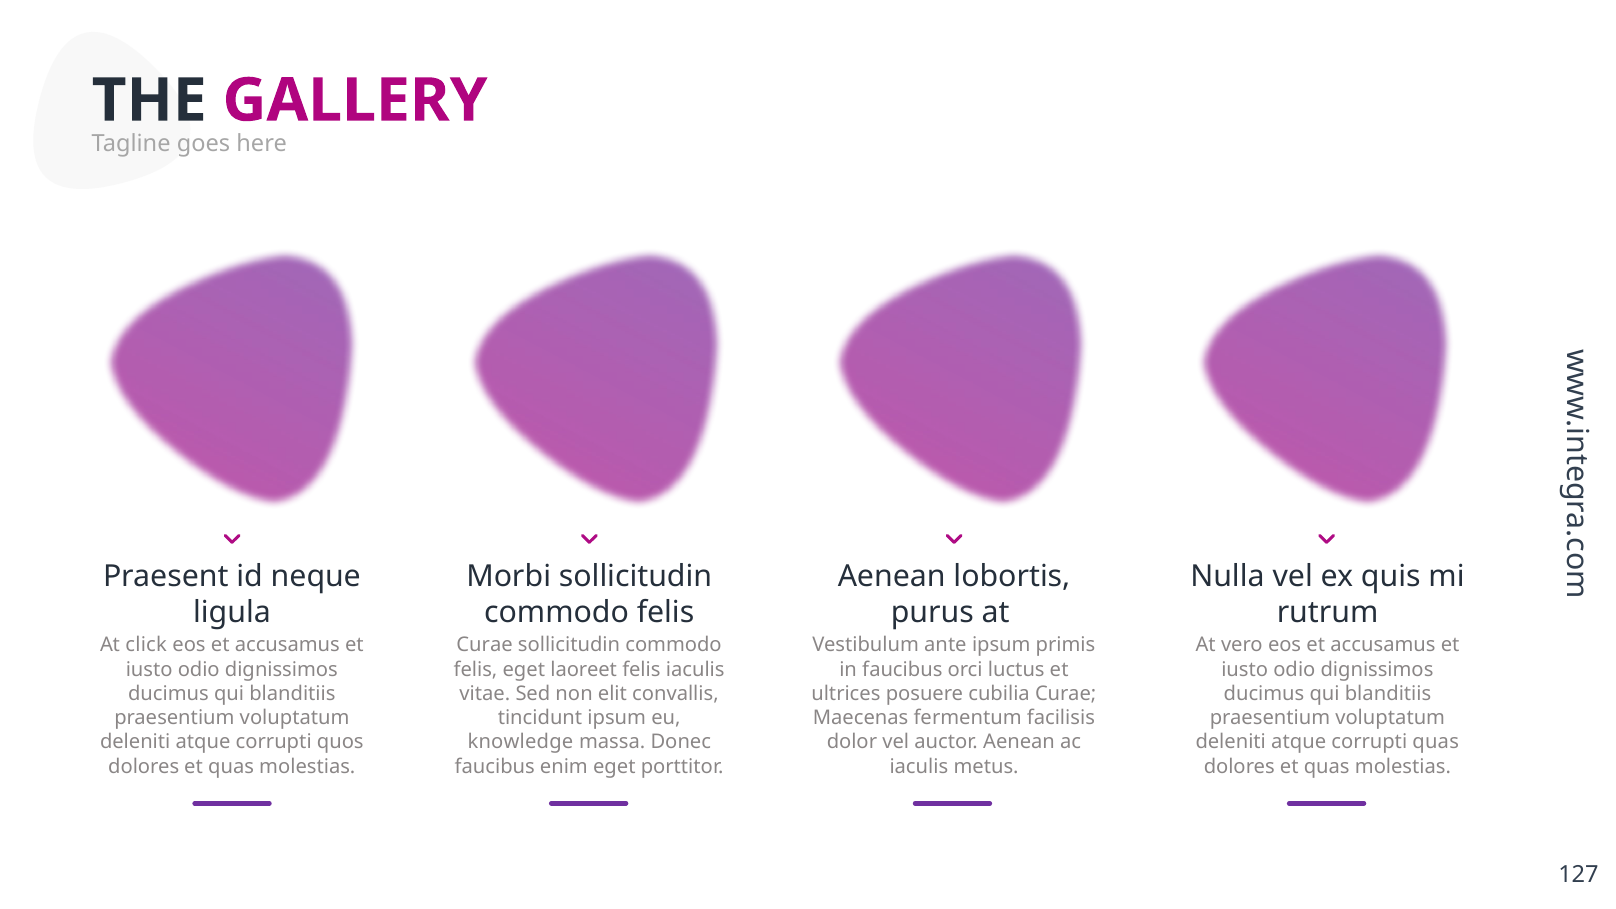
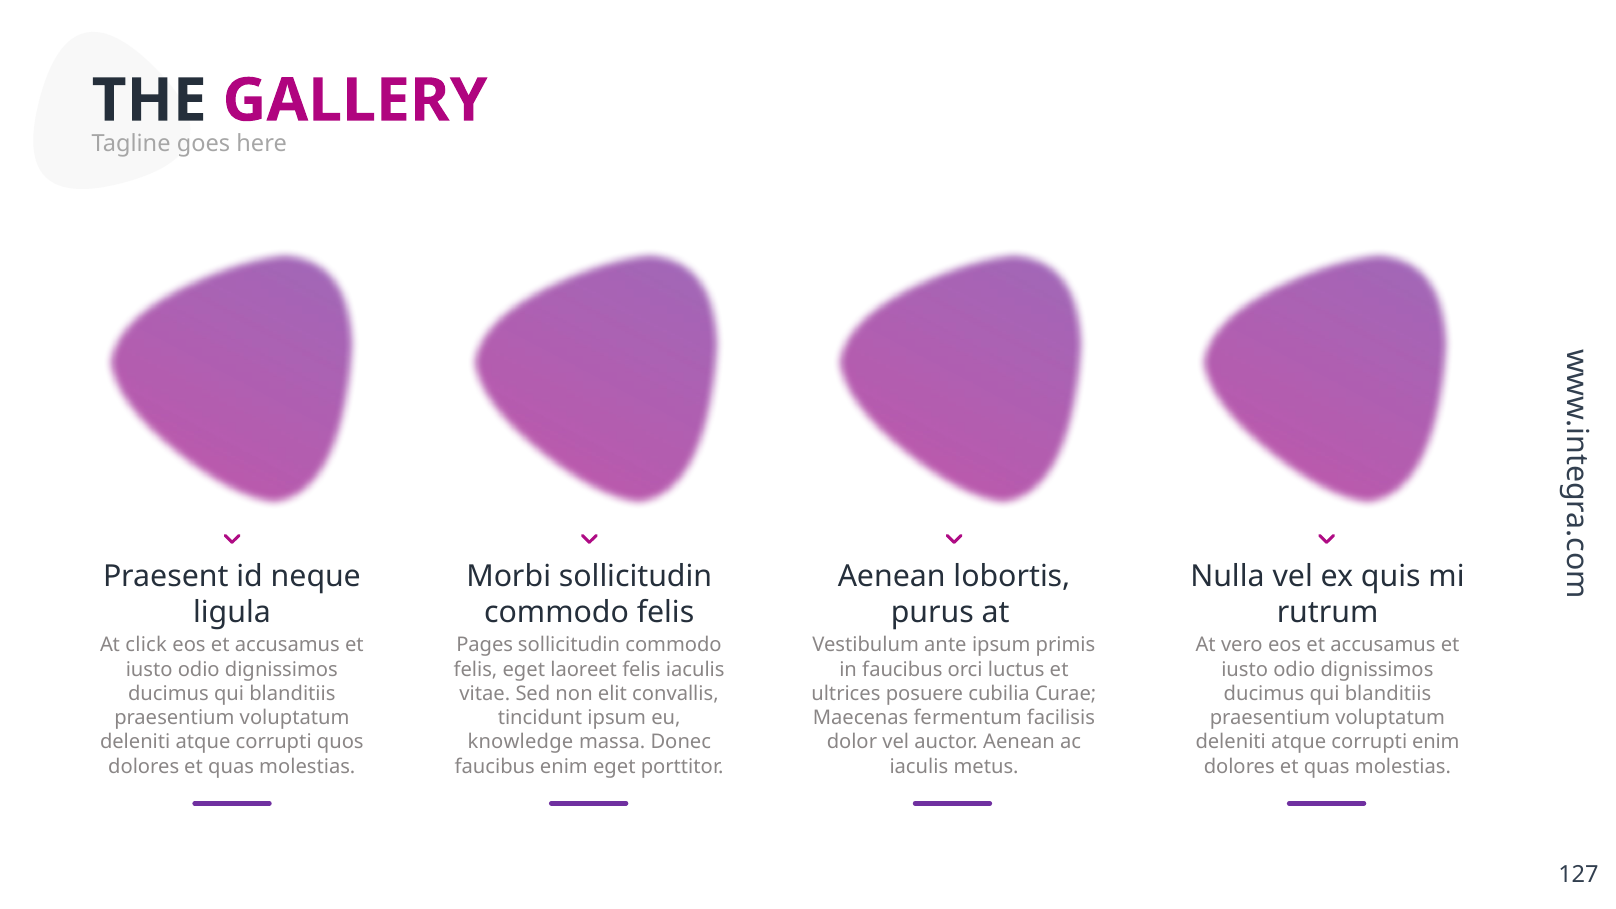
Curae: Curae -> Pages (485, 645)
corrupti quas: quas -> enim (1436, 742)
